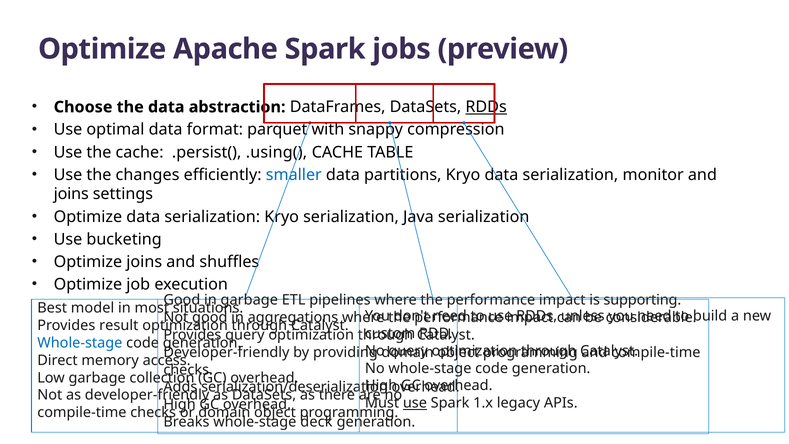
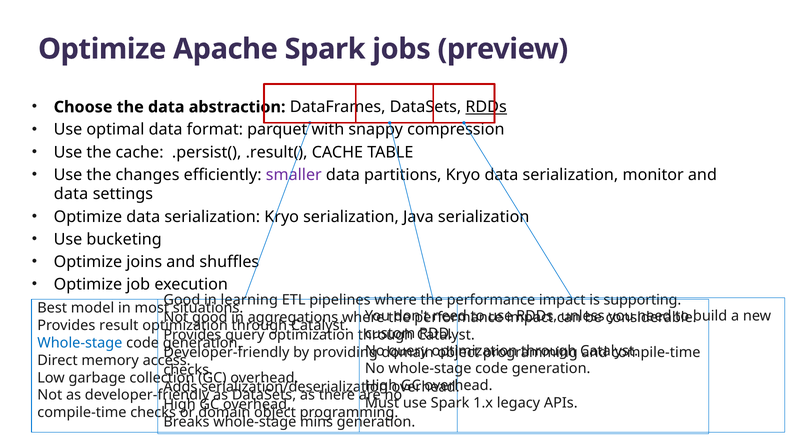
.using(: .using( -> .result( (277, 152)
smaller colour: blue -> purple (294, 175)
joins: joins -> data (71, 194)
garbage: garbage -> learning (249, 300)
use underline: present -> none (415, 403)
deck: deck -> mins (317, 422)
